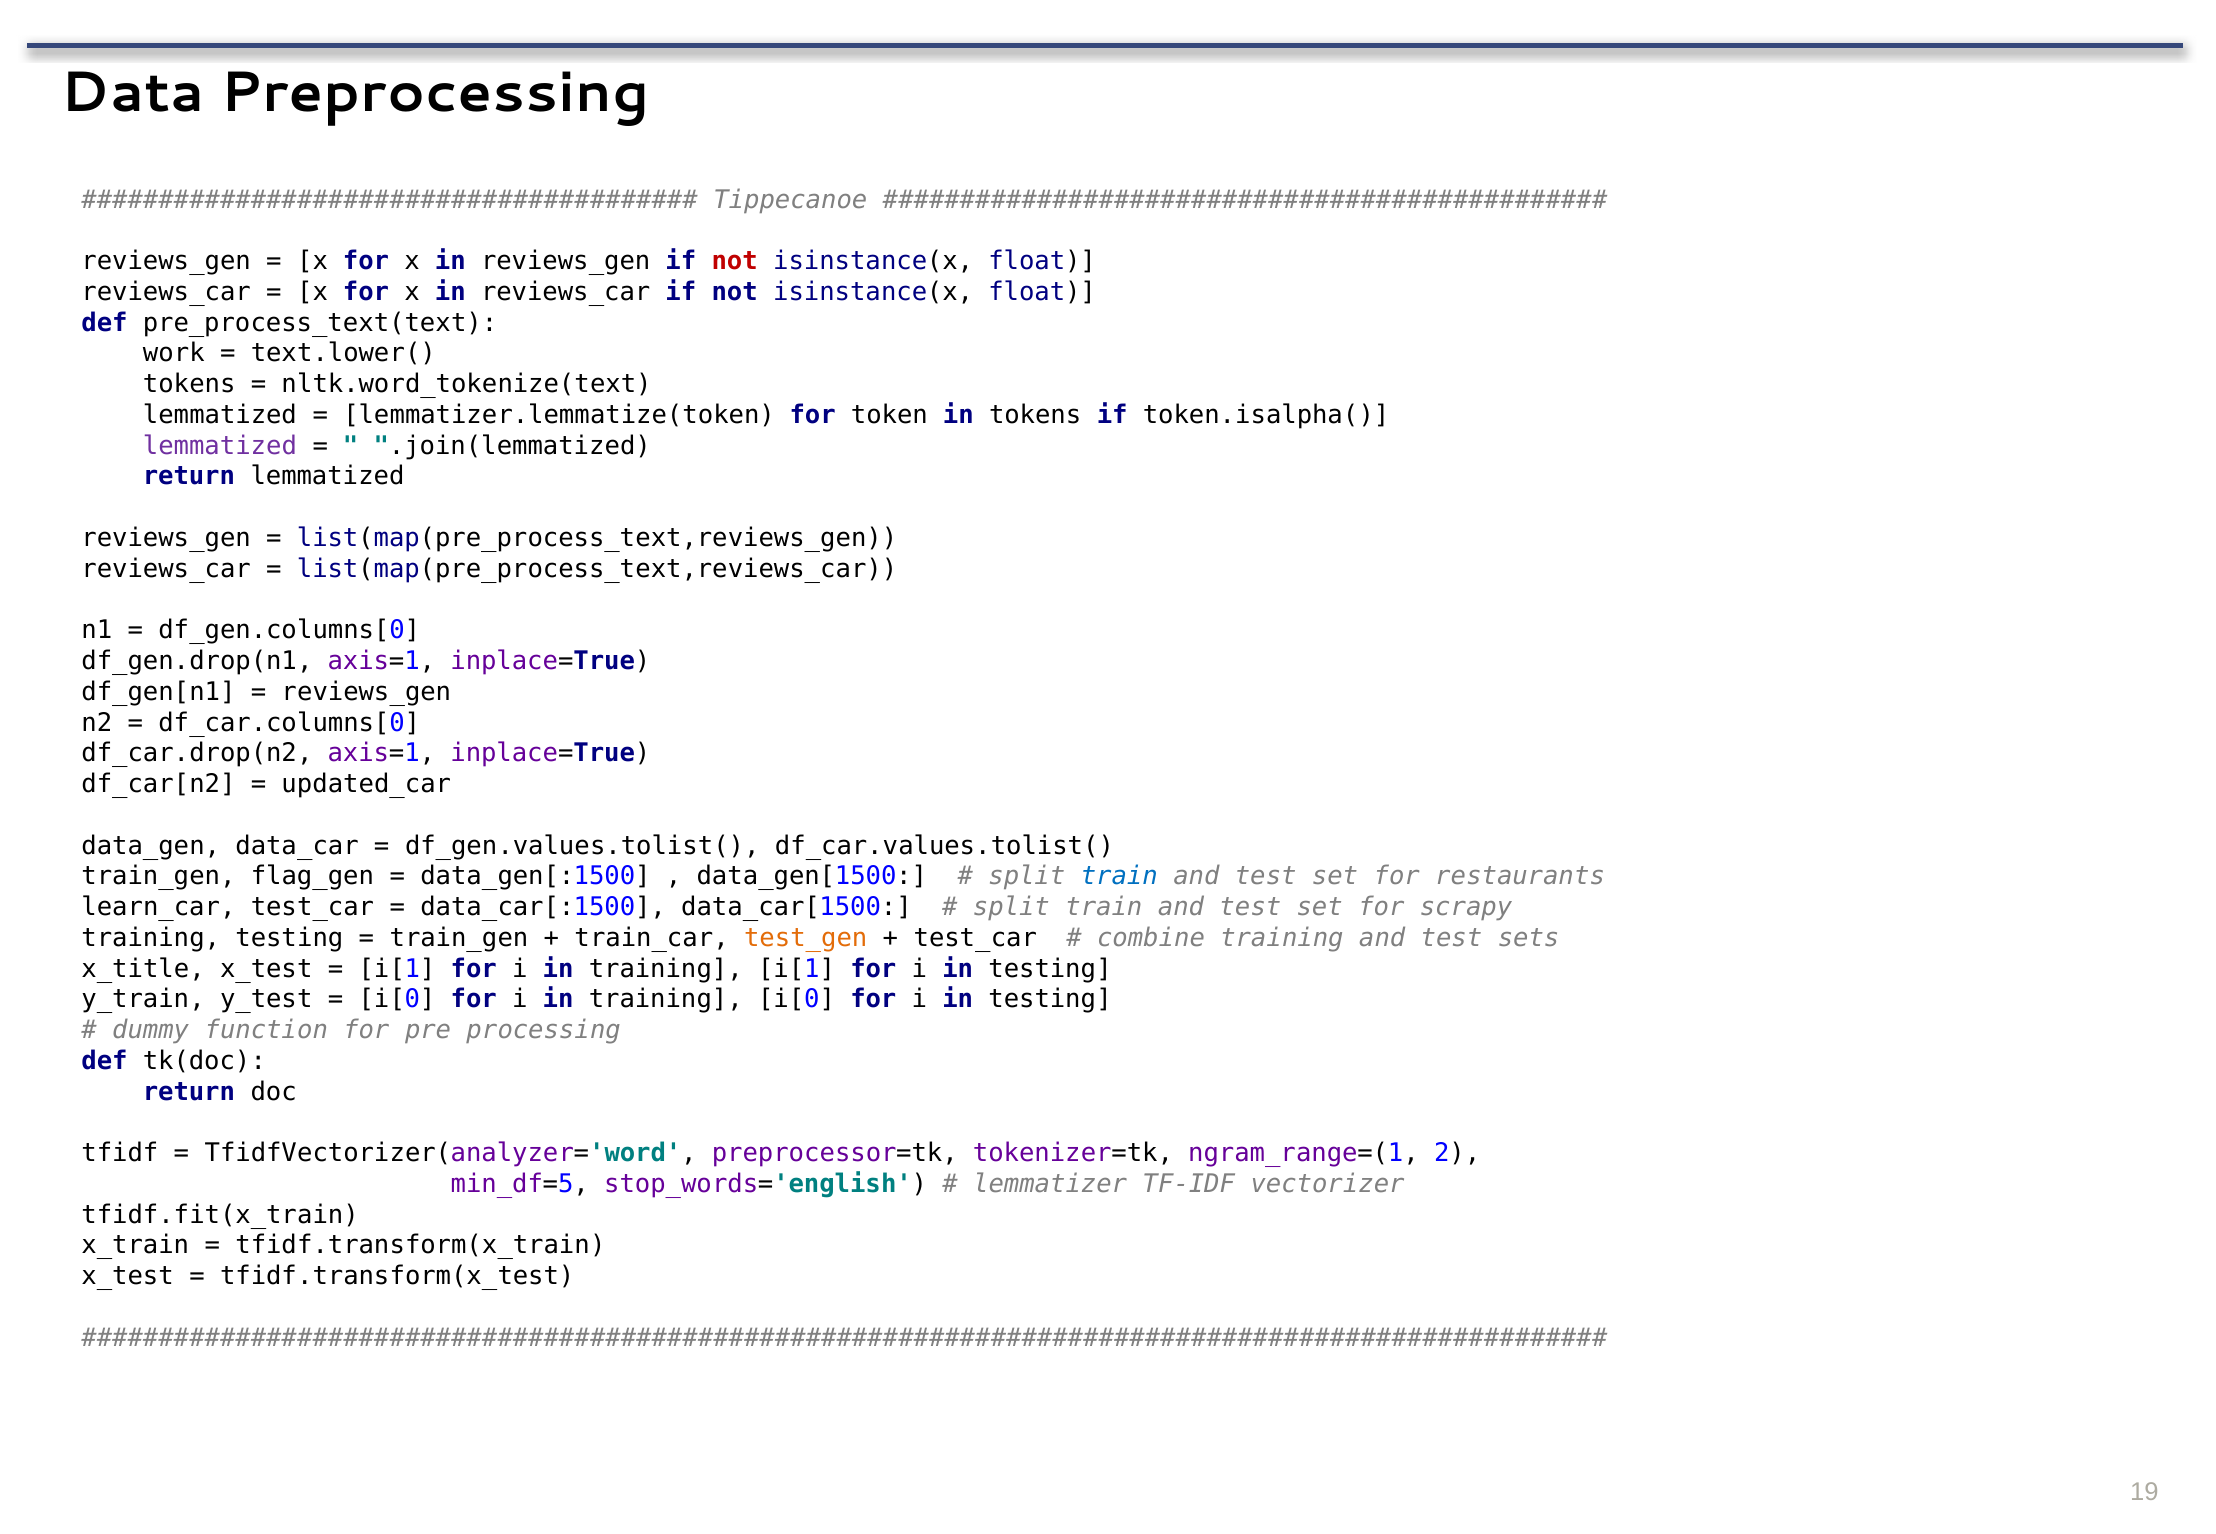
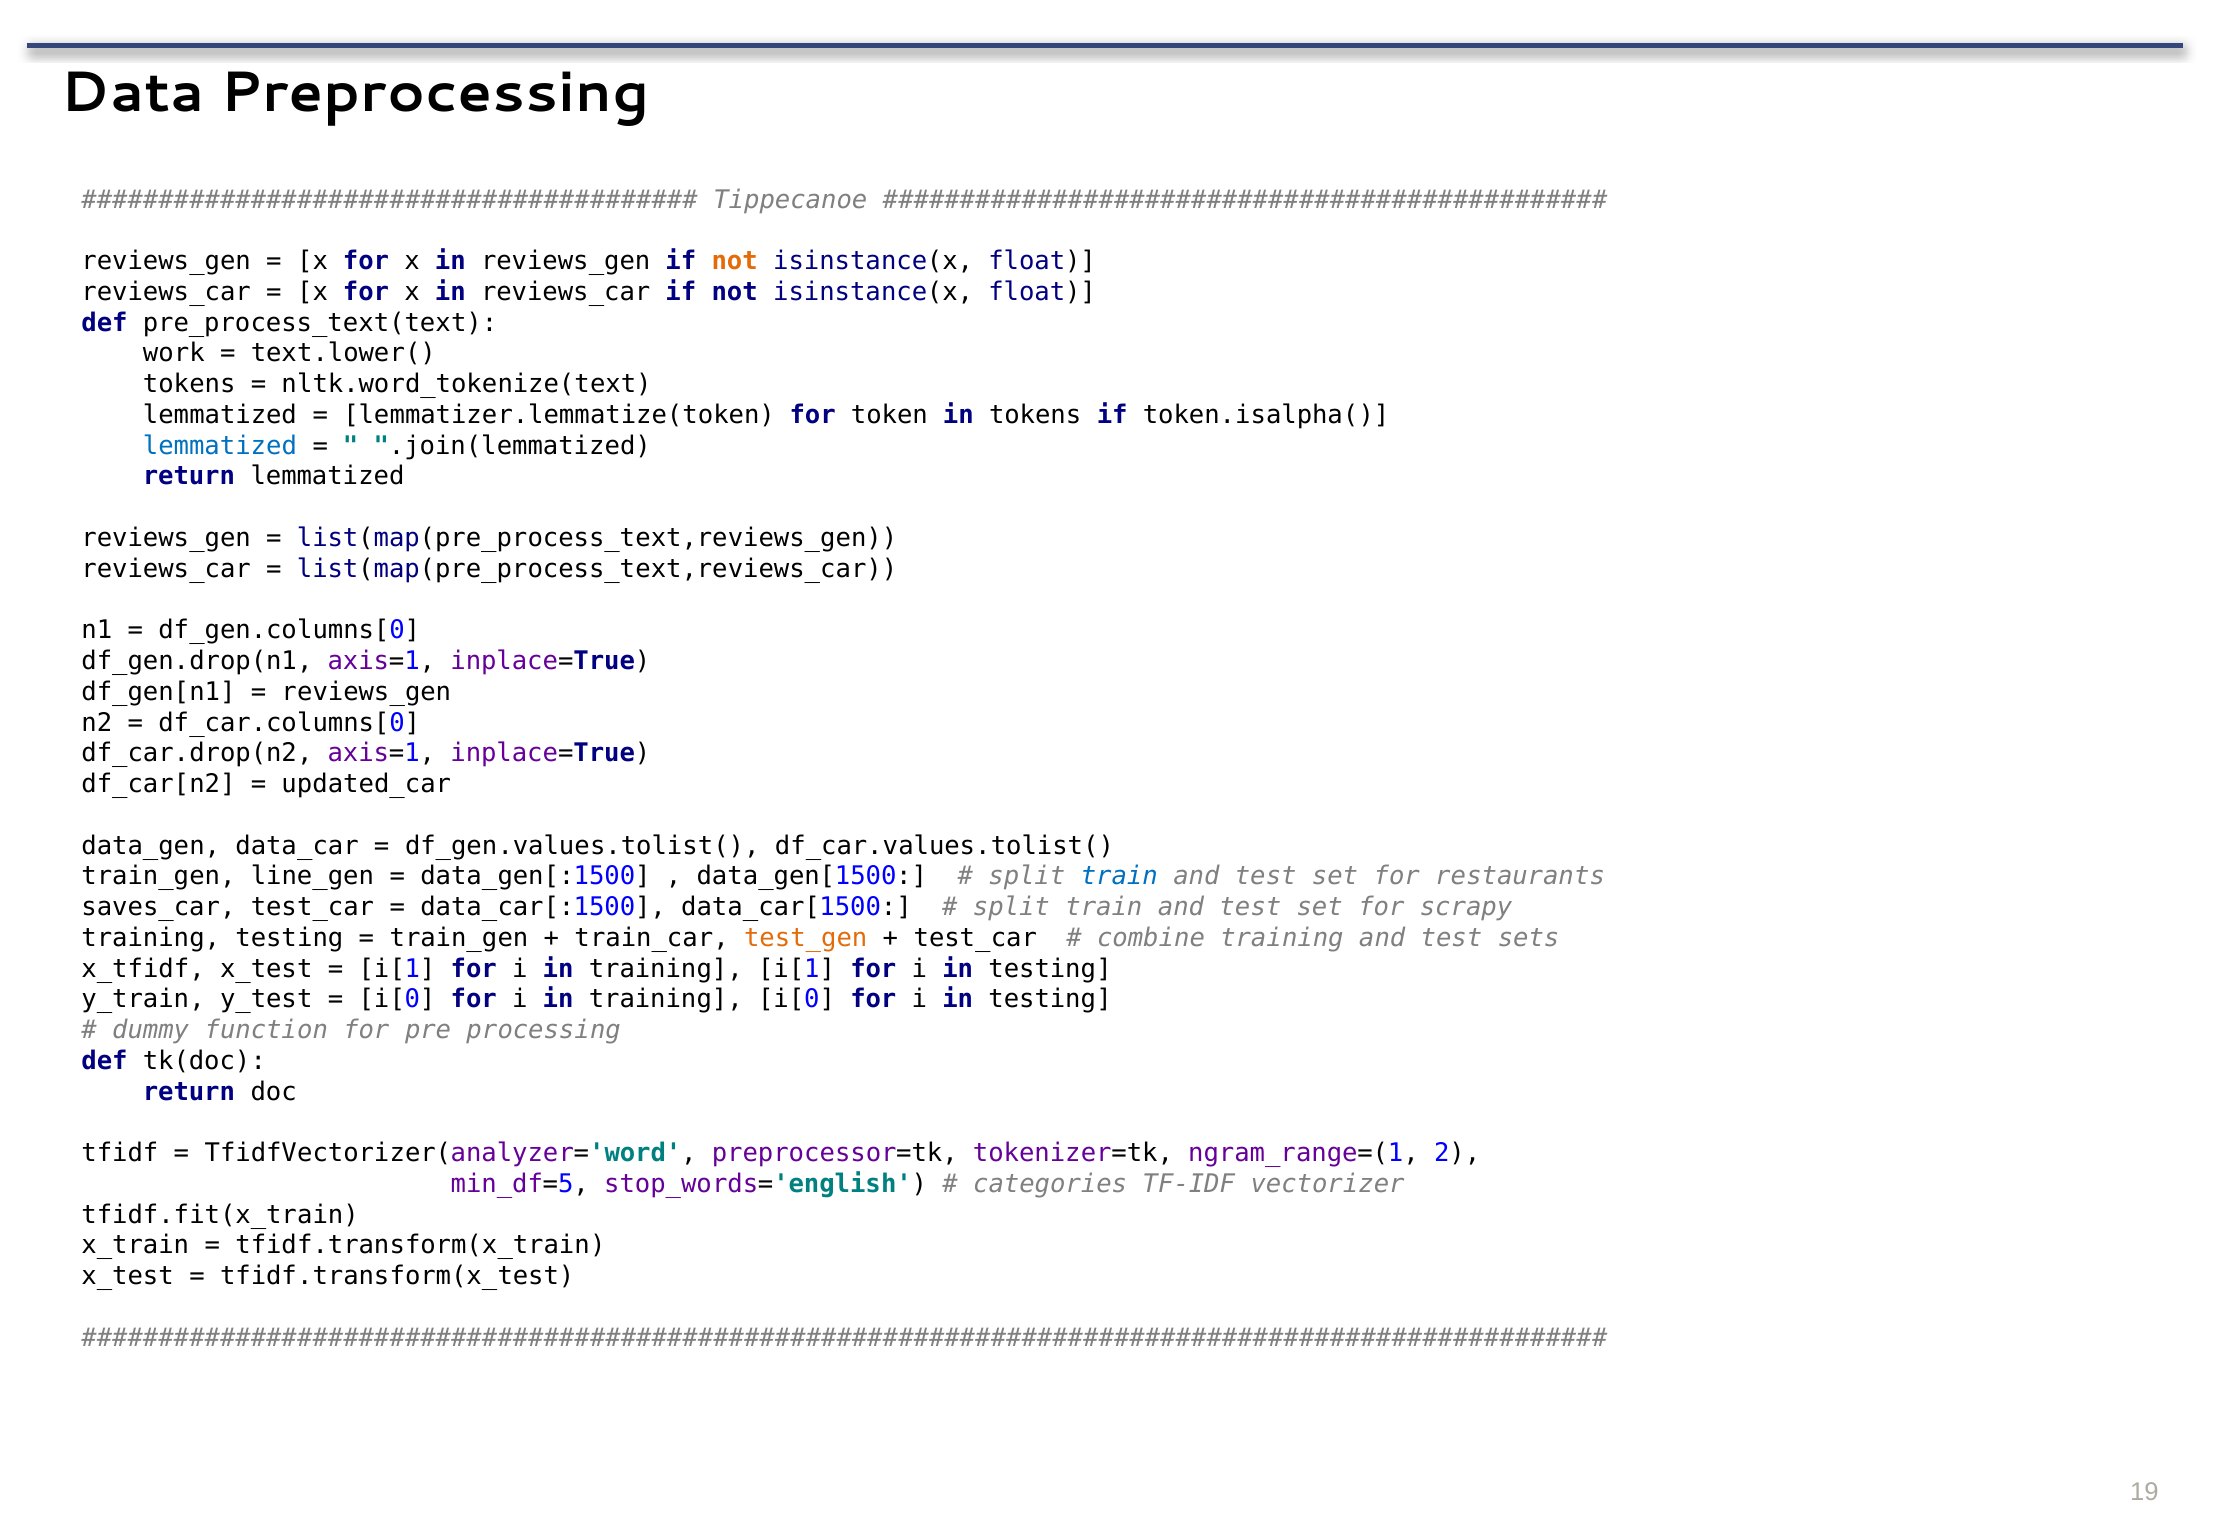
not colour: red -> orange (735, 261)
lemmatized colour: purple -> blue (220, 446)
flag_gen: flag_gen -> line_gen (312, 876)
learn_car: learn_car -> saves_car (158, 907)
x_title: x_title -> x_tfidf (143, 969)
lemmatizer: lemmatizer -> categories (1050, 1184)
